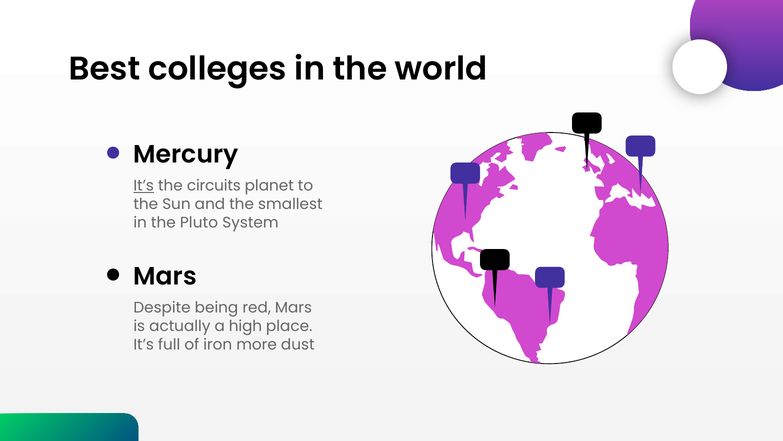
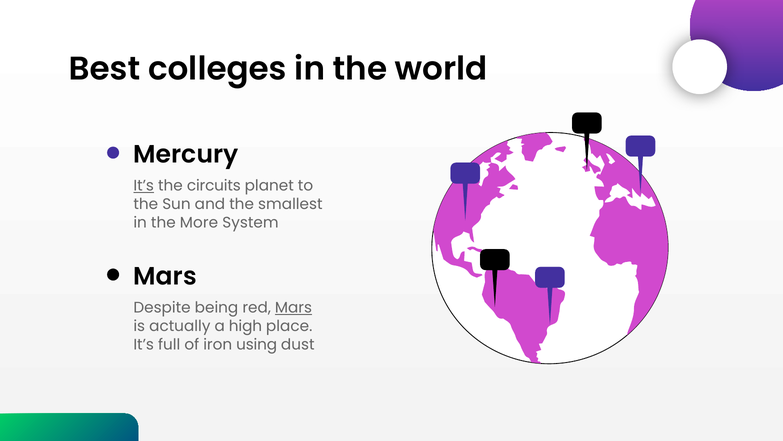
Pluto: Pluto -> More (199, 222)
Mars underline: none -> present (293, 307)
more: more -> using (257, 344)
